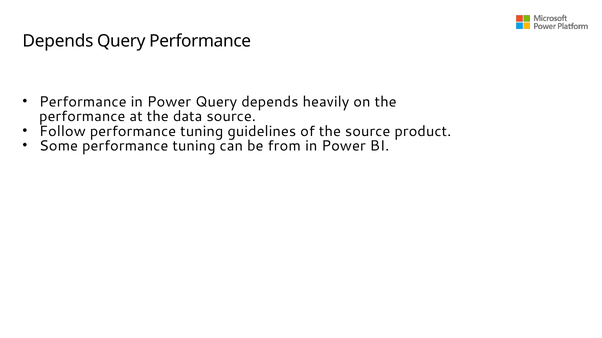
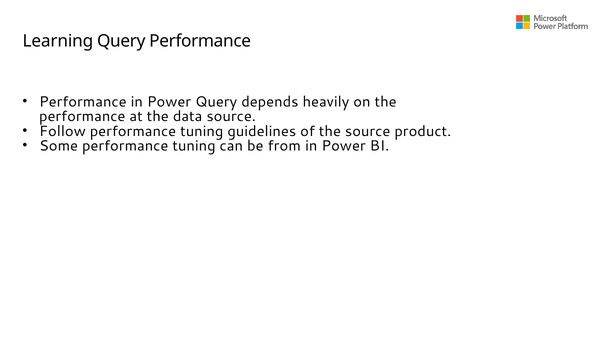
Depends: Depends -> Learning (58, 41)
